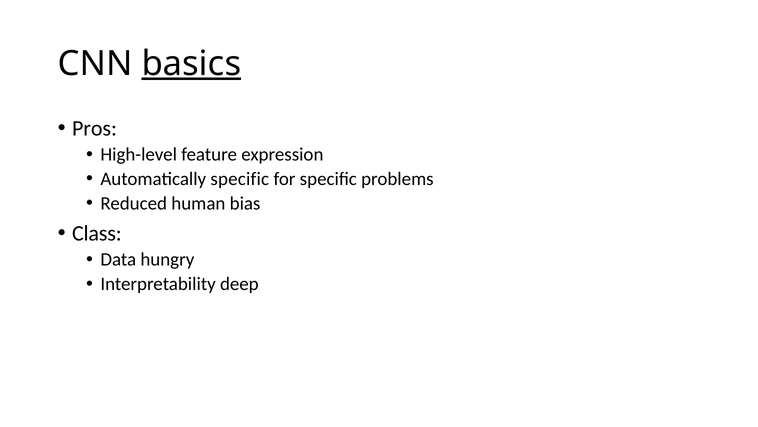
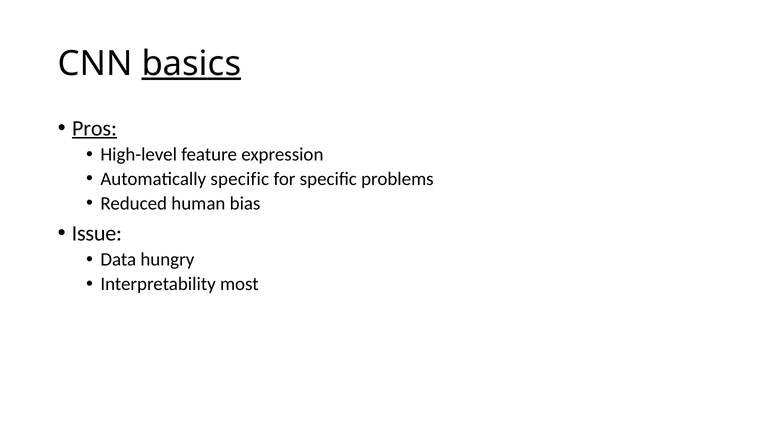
Pros underline: none -> present (94, 128)
Class: Class -> Issue (97, 233)
deep: deep -> most (239, 284)
